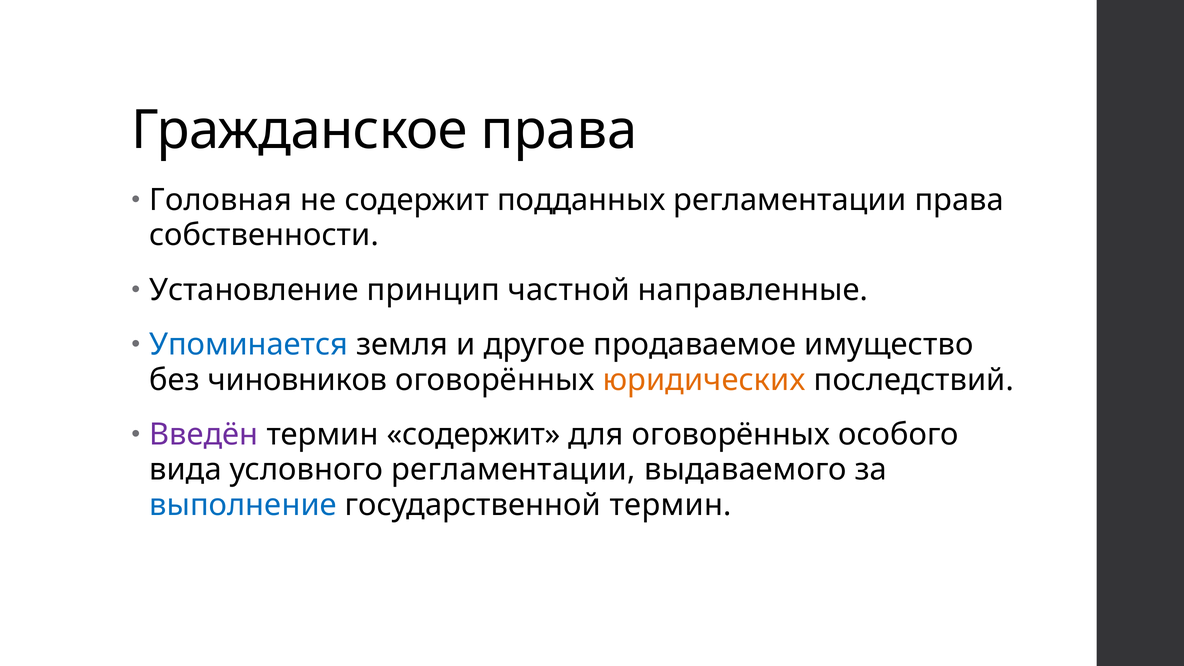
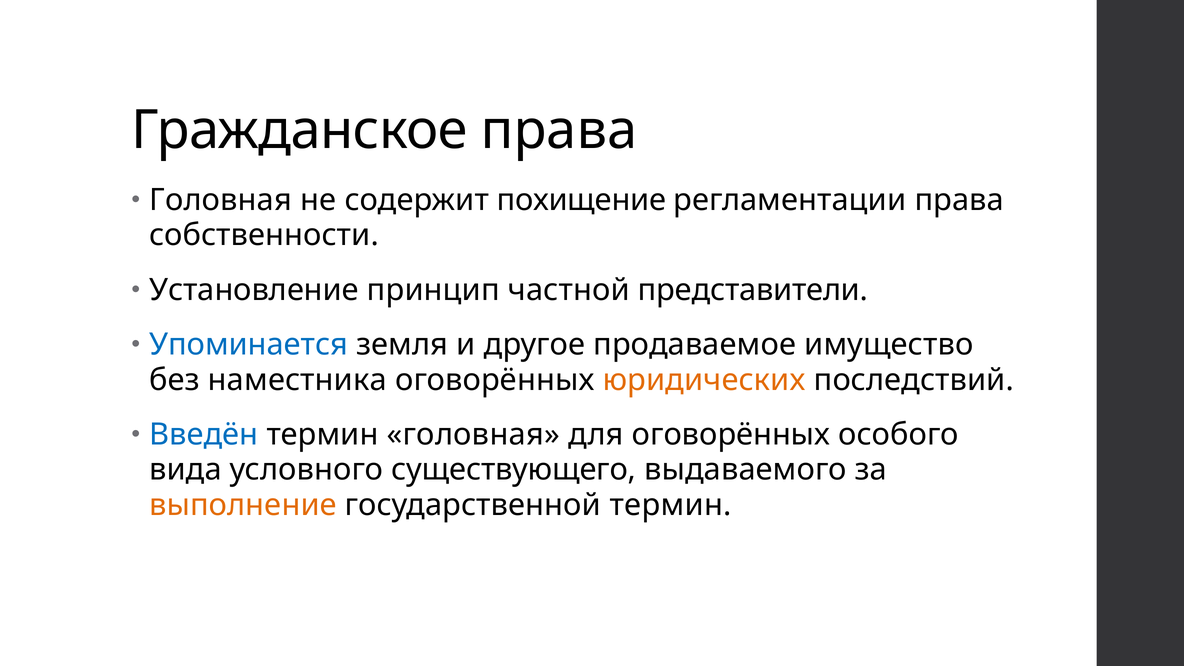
подданных: подданных -> похищение (581, 200)
направленные: направленные -> представители (753, 290)
чиновников: чиновников -> наместника (297, 380)
Введён colour: purple -> blue (204, 435)
термин содержит: содержит -> головная (473, 435)
условного регламентации: регламентации -> существующего (514, 470)
выполнение colour: blue -> orange (243, 505)
